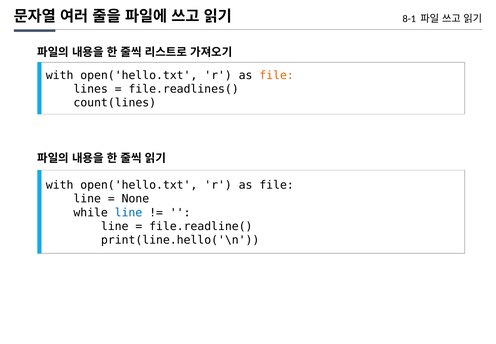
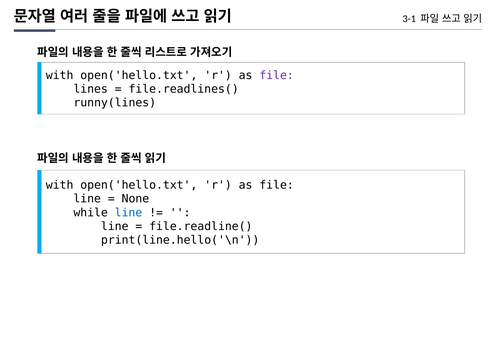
8-1: 8-1 -> 3-1 (409, 19)
file colour: orange -> purple (277, 75)
count(lines: count(lines -> runny(lines (115, 103)
